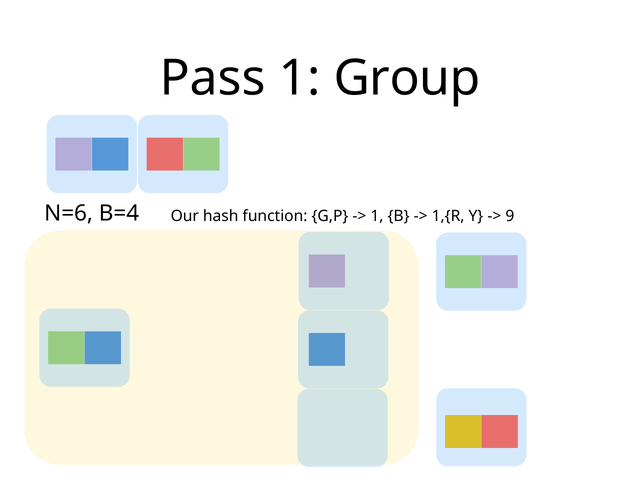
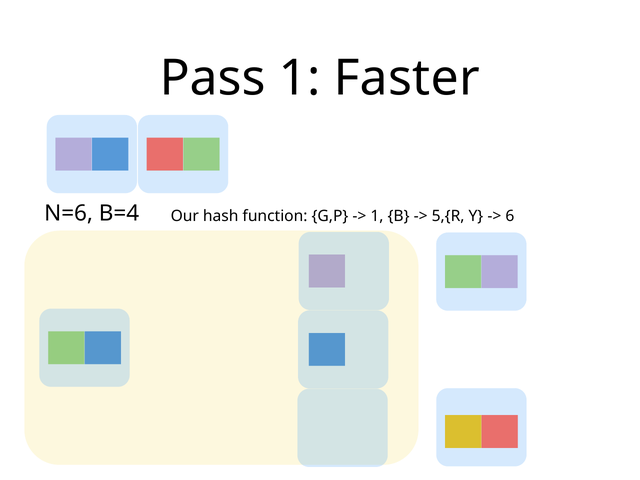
Group: Group -> Faster (407, 78)
1,{R: 1,{R -> 5,{R (448, 216)
9: 9 -> 6 (510, 216)
